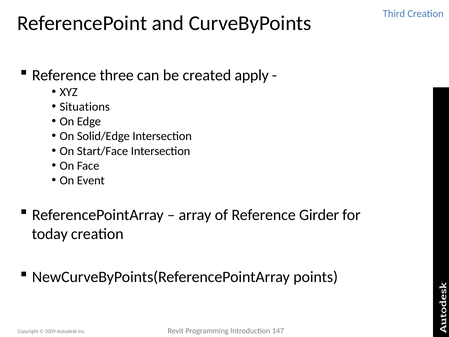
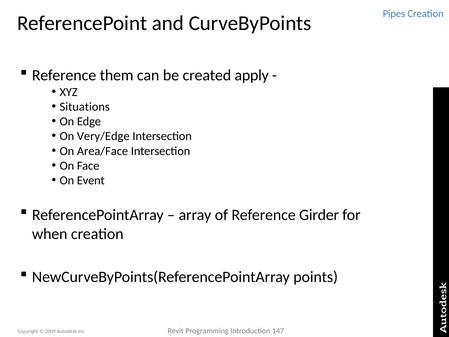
Third: Third -> Pipes (394, 14)
three: three -> them (117, 75)
Solid/Edge: Solid/Edge -> Very/Edge (103, 136)
Start/Face: Start/Face -> Area/Face (103, 151)
today: today -> when (50, 234)
